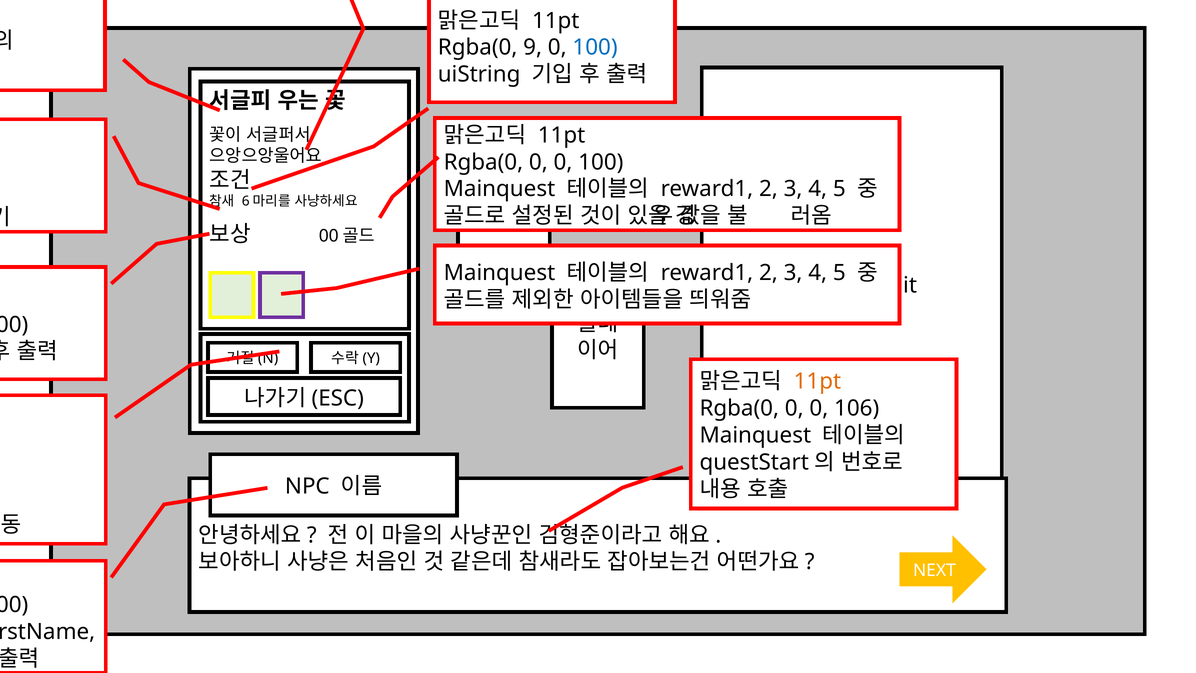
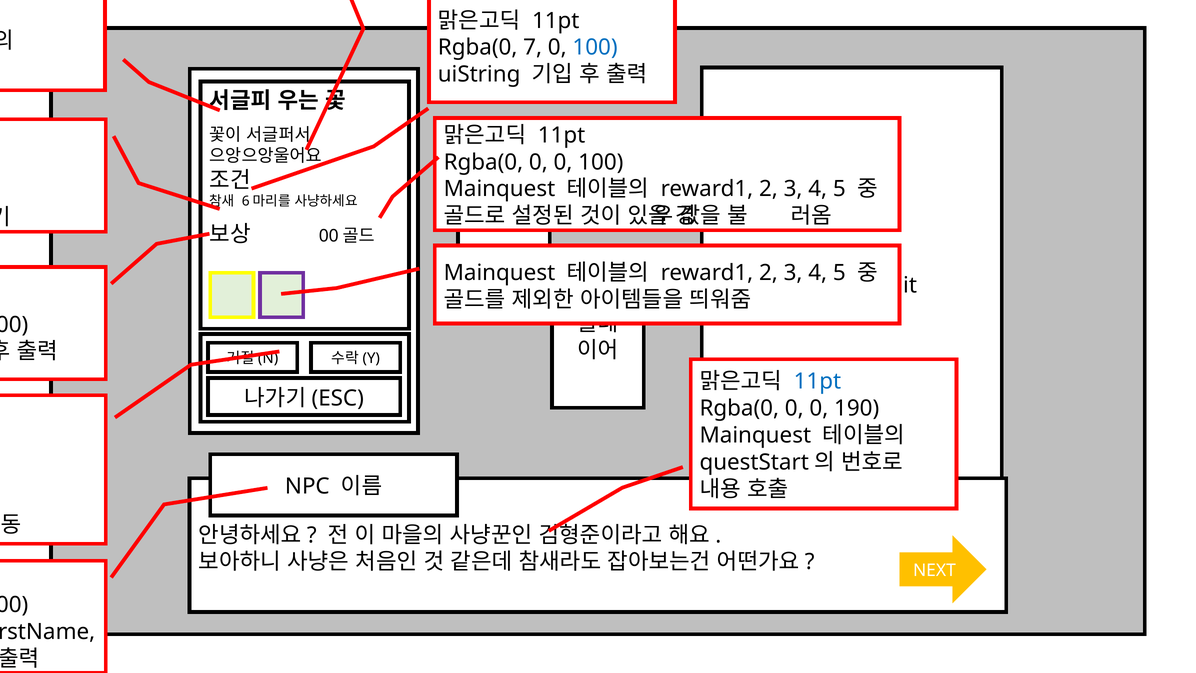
9: 9 -> 7 (533, 48)
11pt colour: orange -> blue (817, 381)
106: 106 -> 190 (857, 408)
